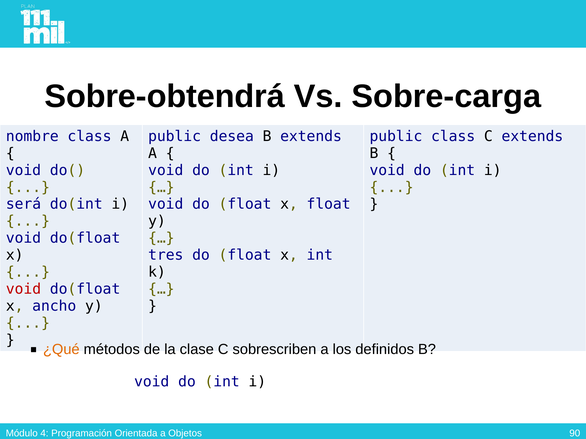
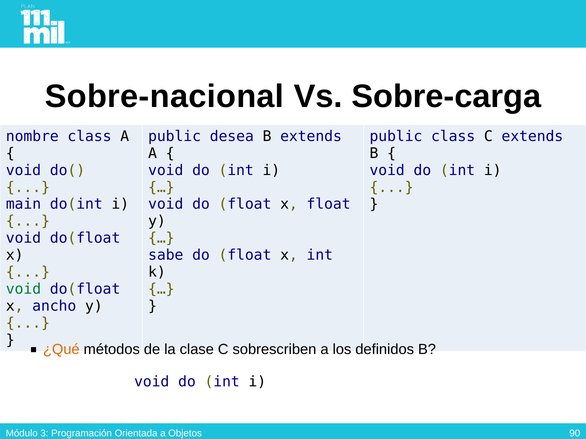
Sobre-obtendrá: Sobre-obtendrá -> Sobre-nacional (164, 97)
será: será -> main (23, 204)
tres: tres -> sabe (166, 255)
void colour: red -> green (23, 289)
4: 4 -> 3 (44, 434)
